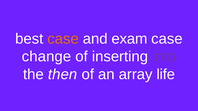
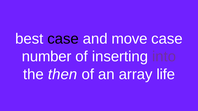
case colour: orange -> black (63, 39)
exam: exam -> move (129, 39)
change: change -> number (47, 57)
